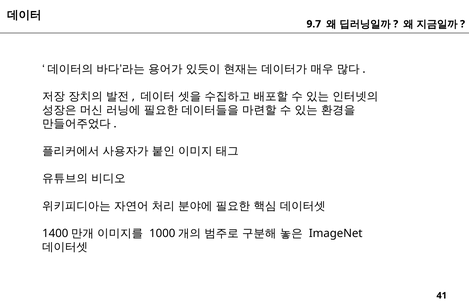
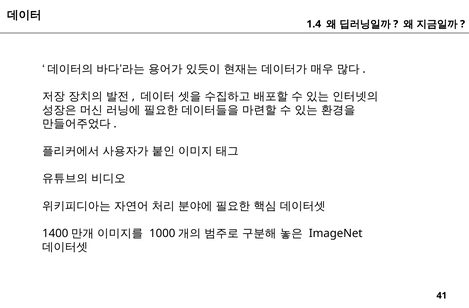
9.7: 9.7 -> 1.4 (314, 24)
